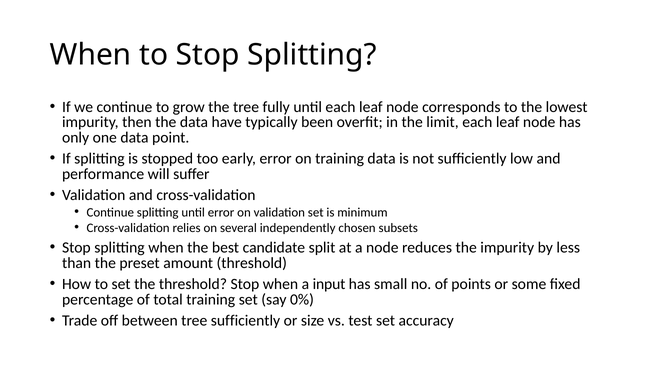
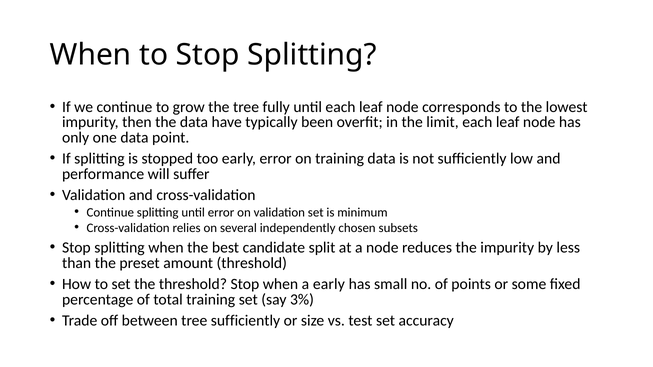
a input: input -> early (329, 284)
0%: 0% -> 3% (302, 300)
